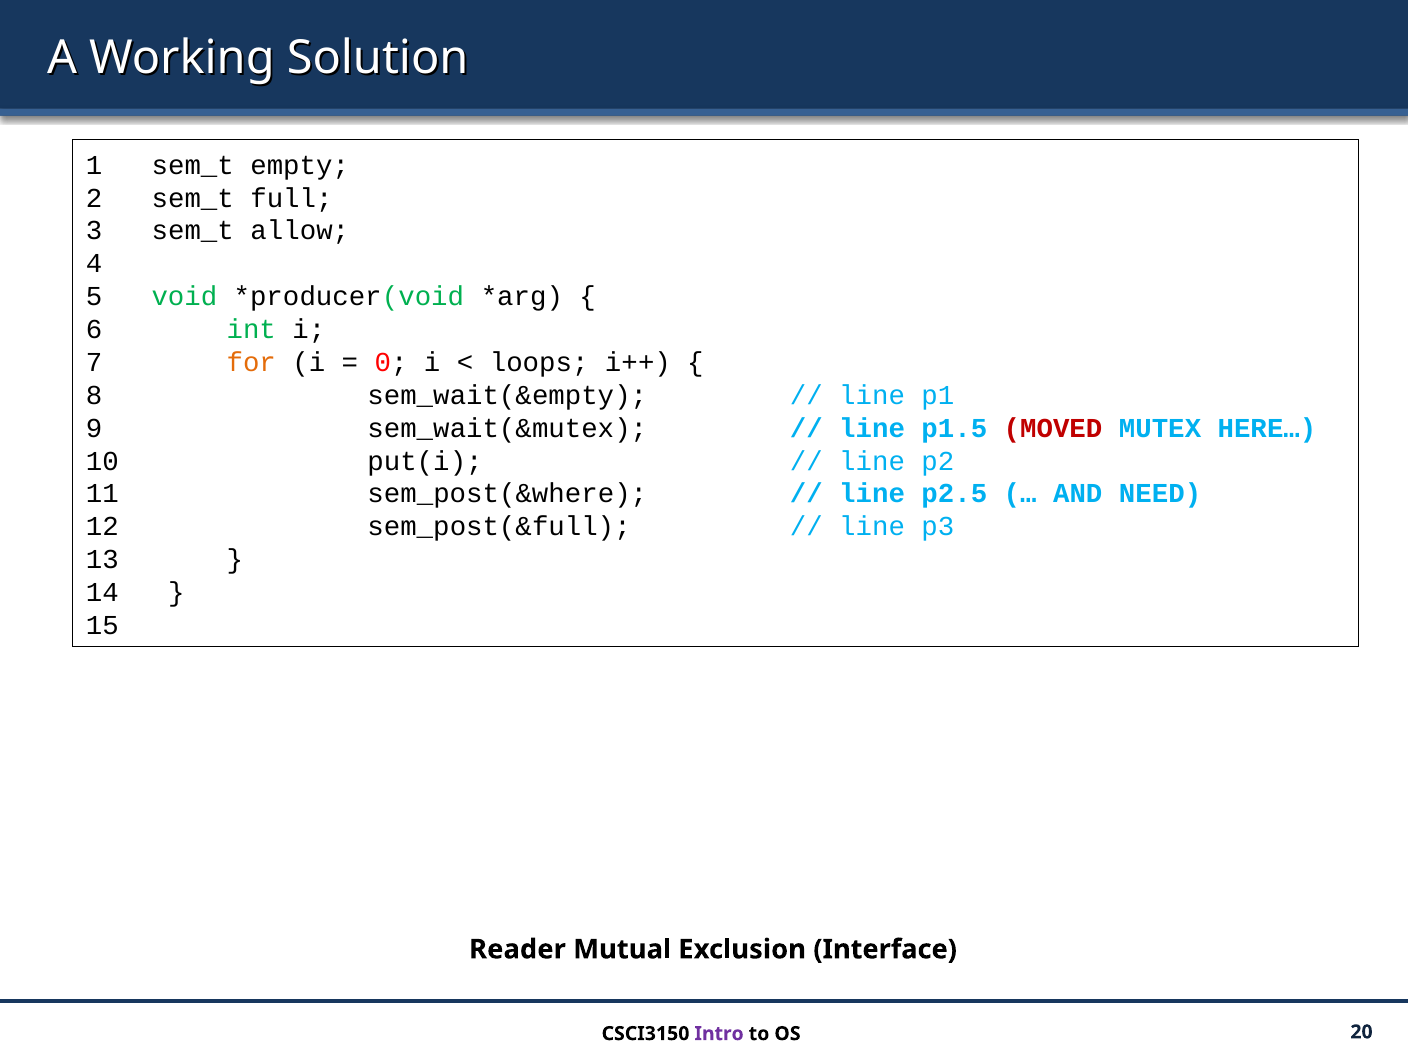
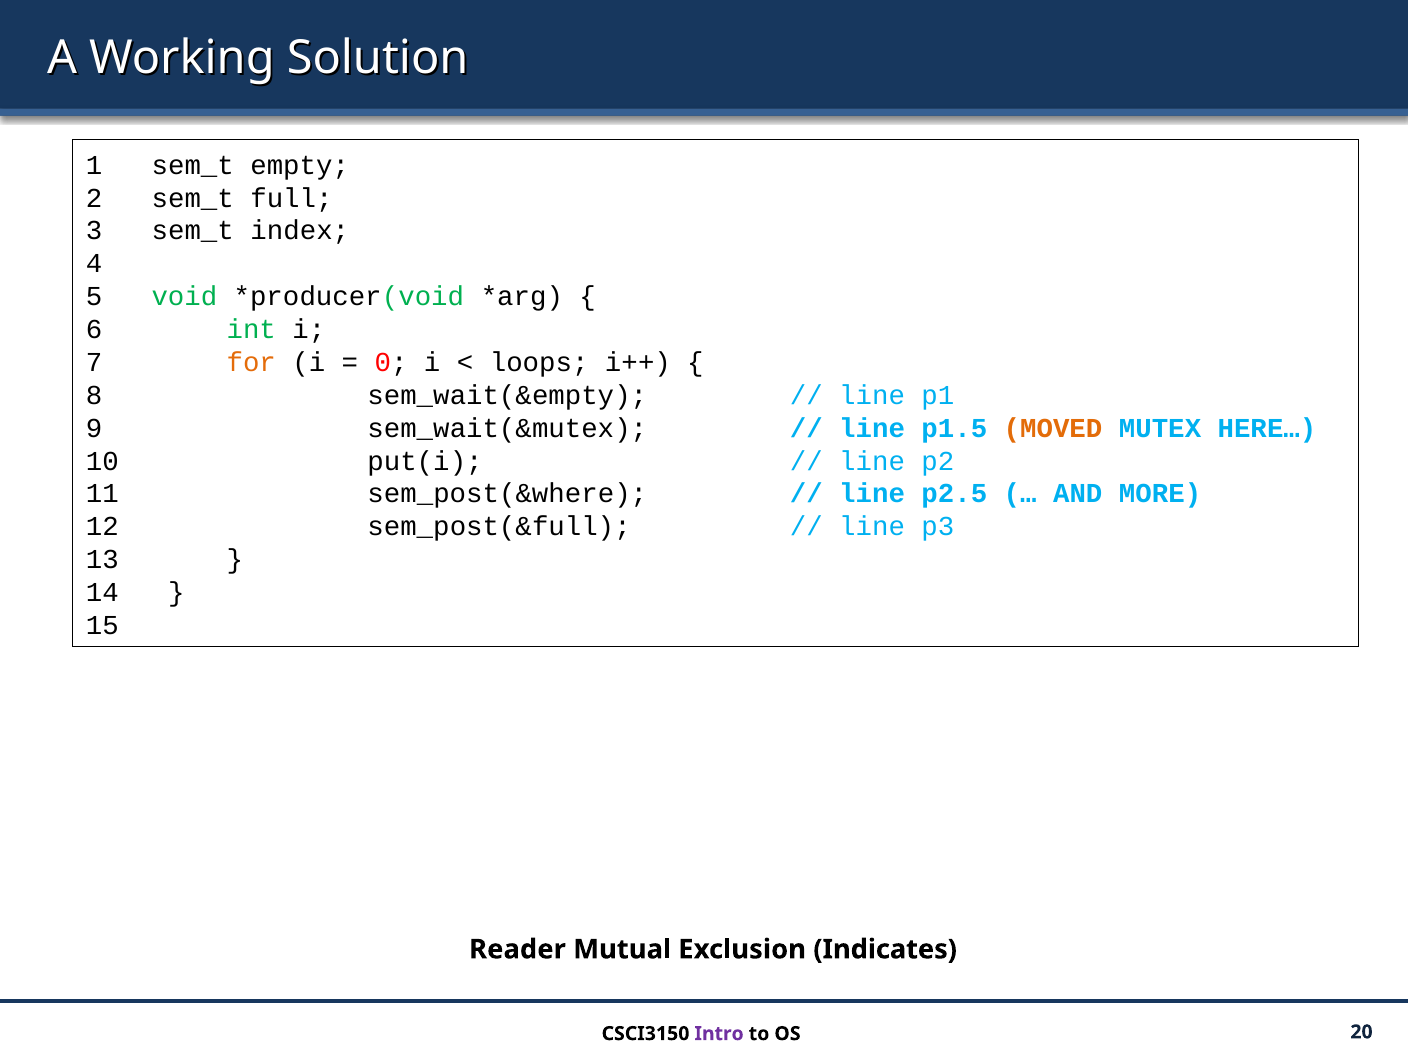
allow: allow -> index (300, 231)
MOVED colour: red -> orange (1053, 428)
NEED: NEED -> MORE (1160, 494)
Interface: Interface -> Indicates (885, 949)
